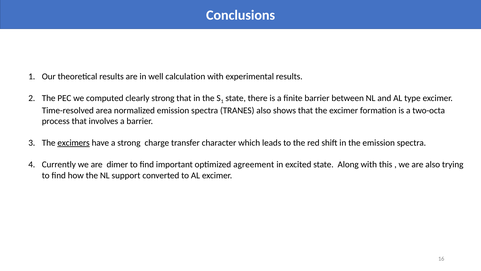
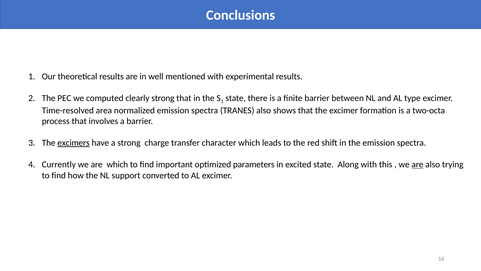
calculation: calculation -> mentioned (185, 76)
are dimer: dimer -> which (117, 164)
agreement: agreement -> parameters (254, 164)
are underline: none -> present (417, 164)
